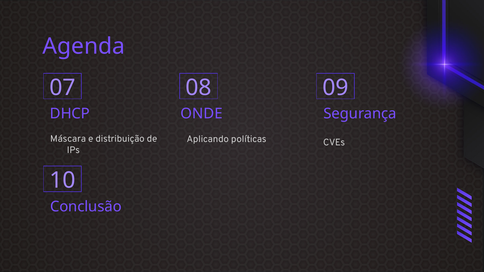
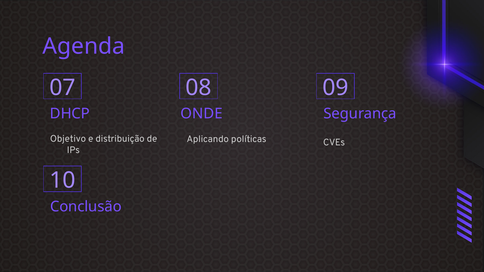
Máscara: Máscara -> Objetivo (68, 139)
